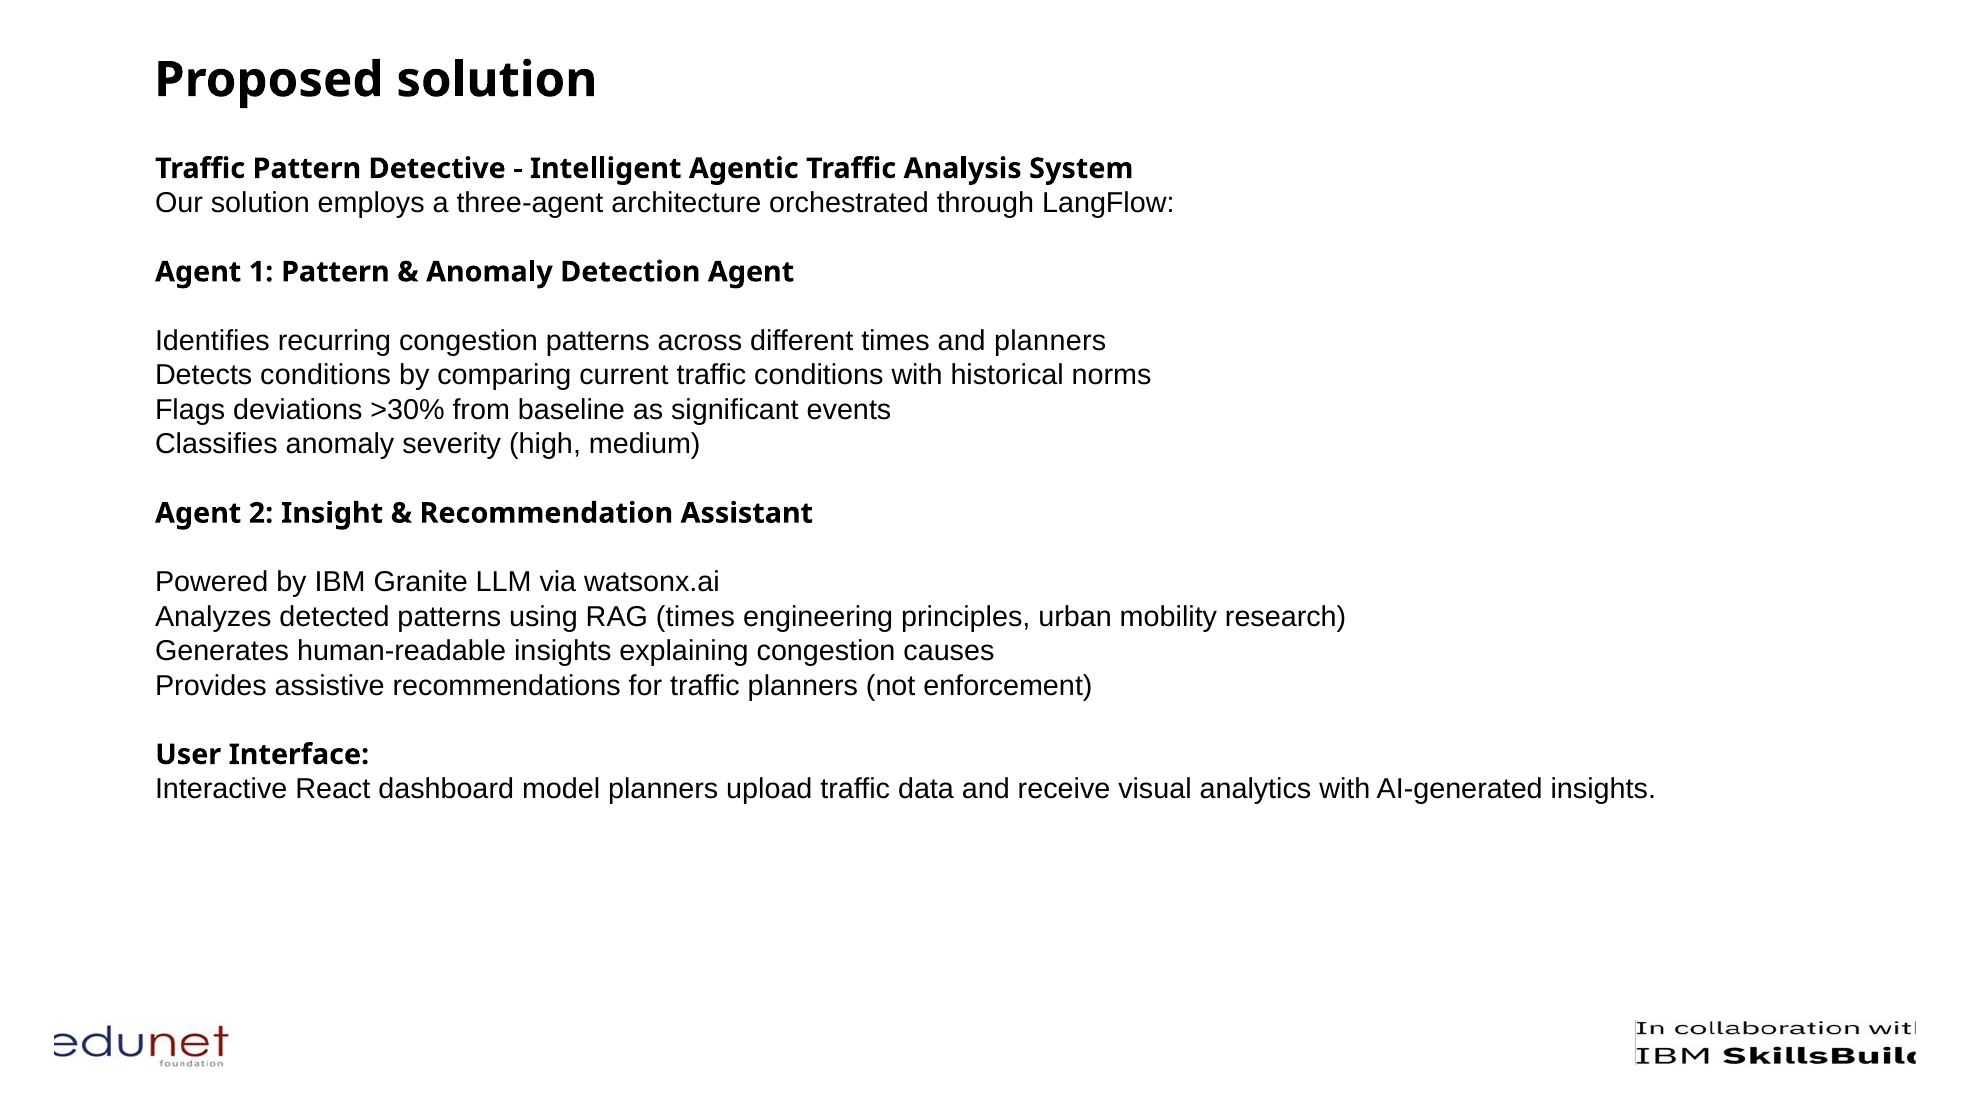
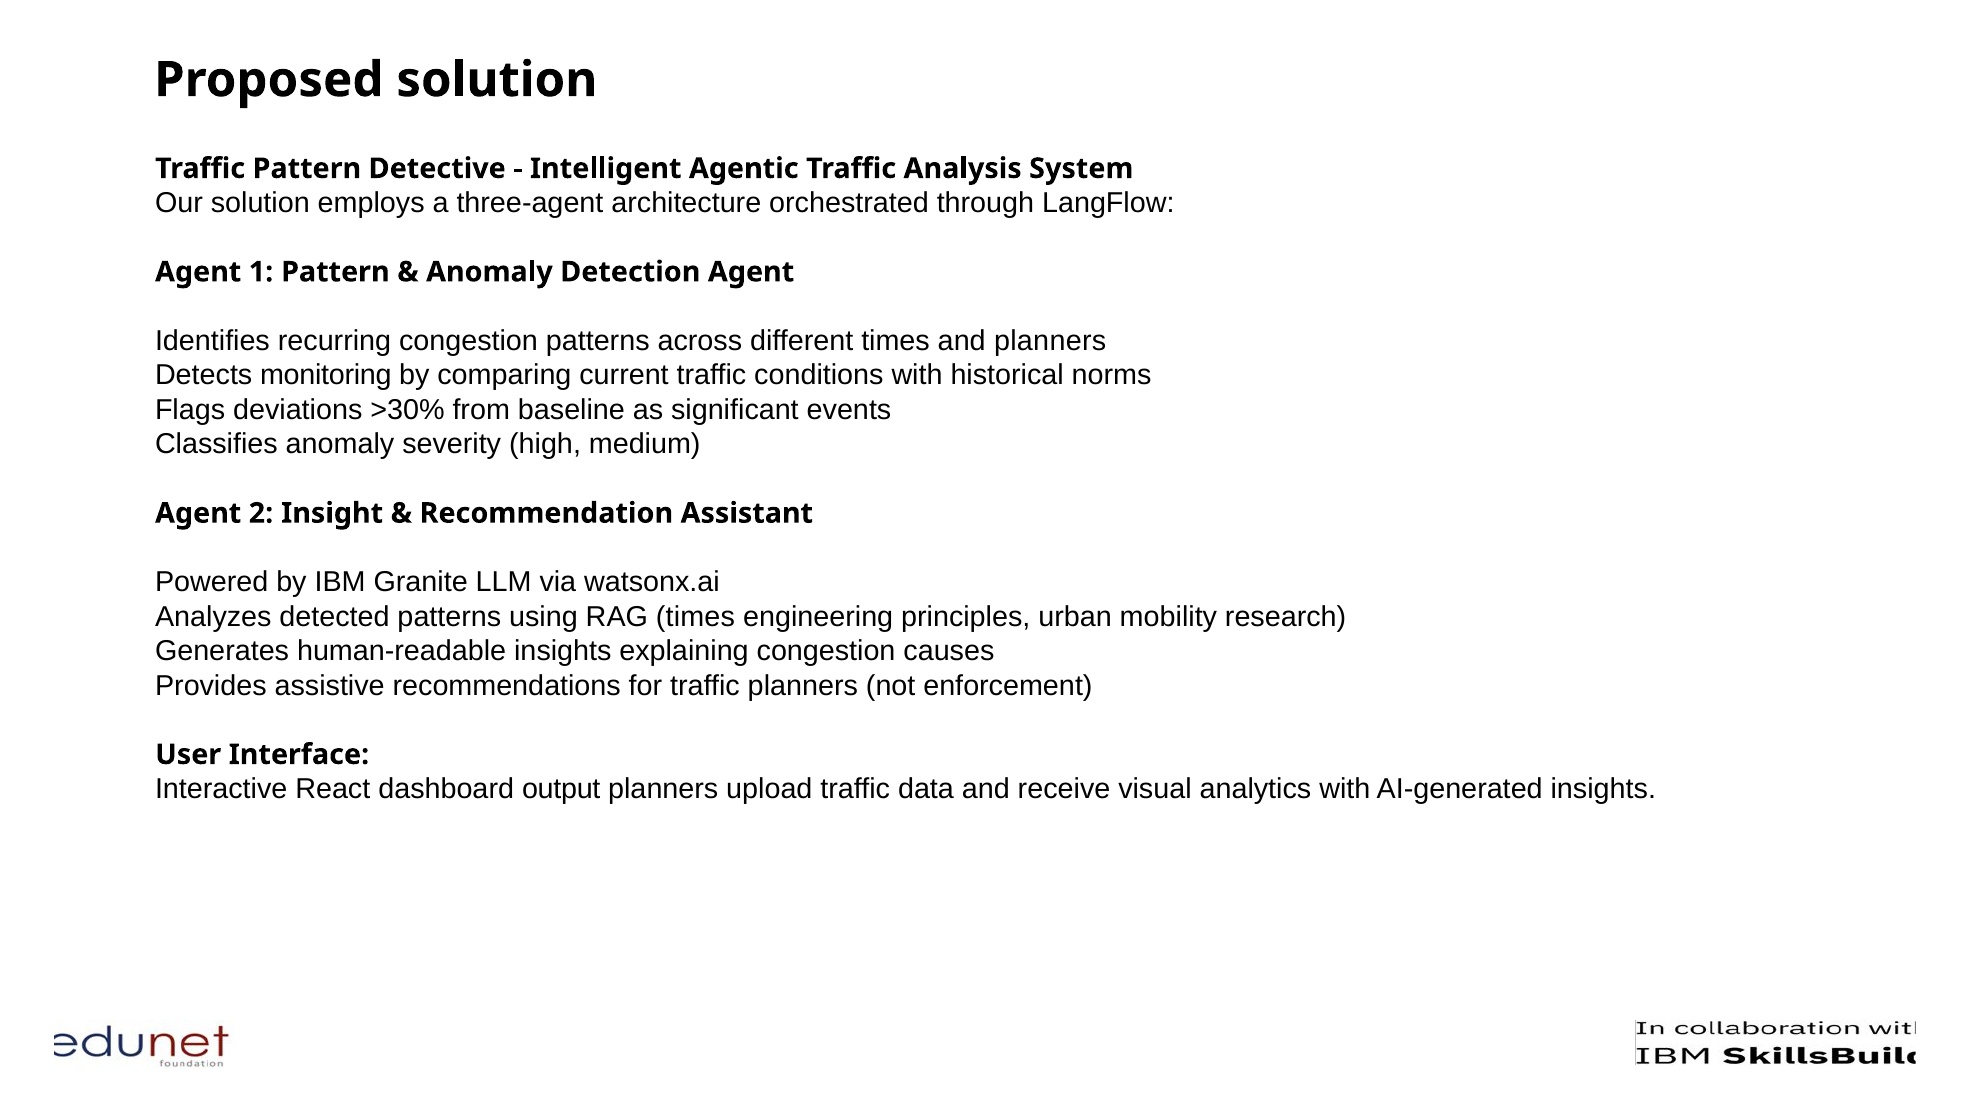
Detects conditions: conditions -> monitoring (326, 375)
model: model -> output (561, 789)
